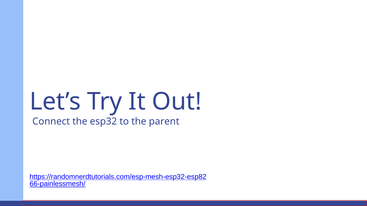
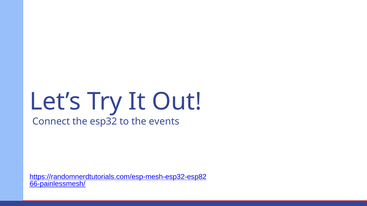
parent: parent -> events (164, 122)
